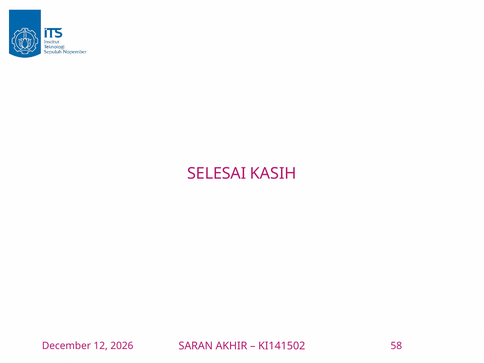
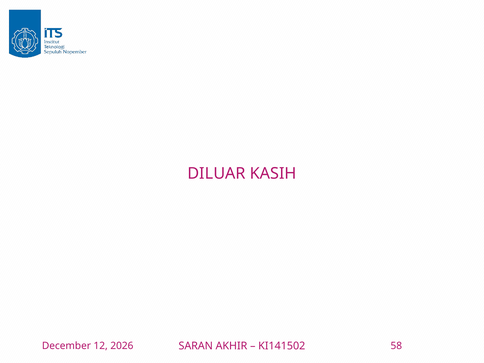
SELESAI: SELESAI -> DILUAR (217, 173)
